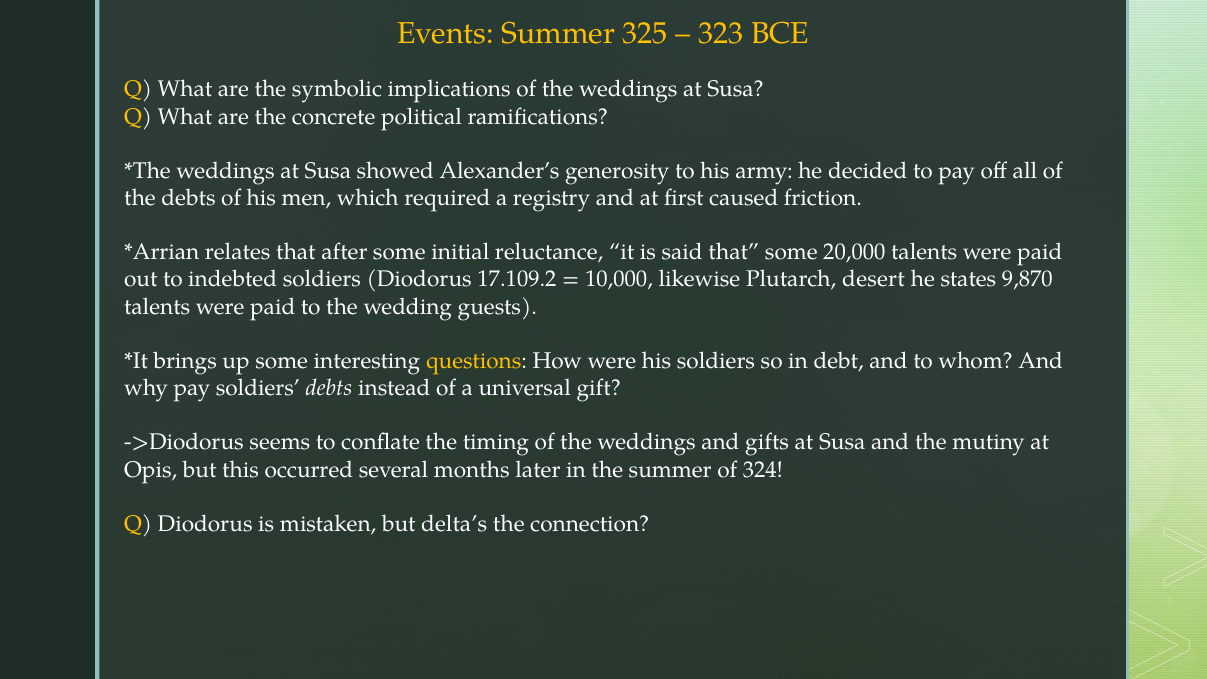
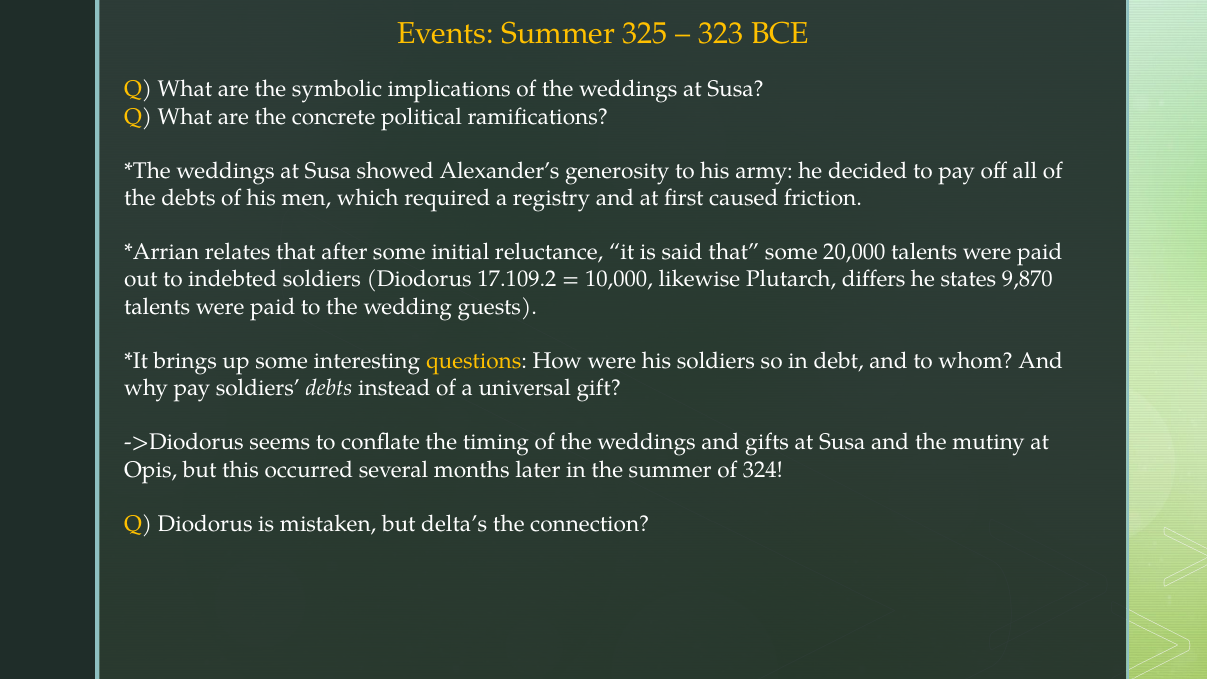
desert: desert -> differs (874, 280)
